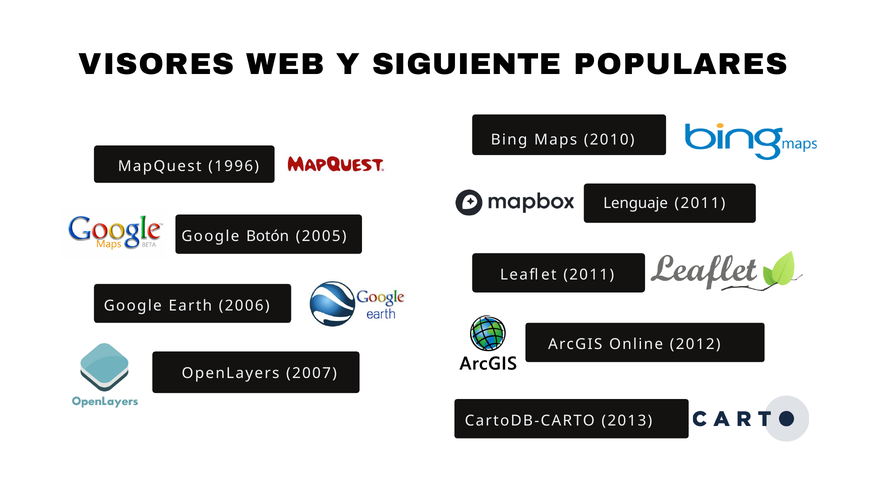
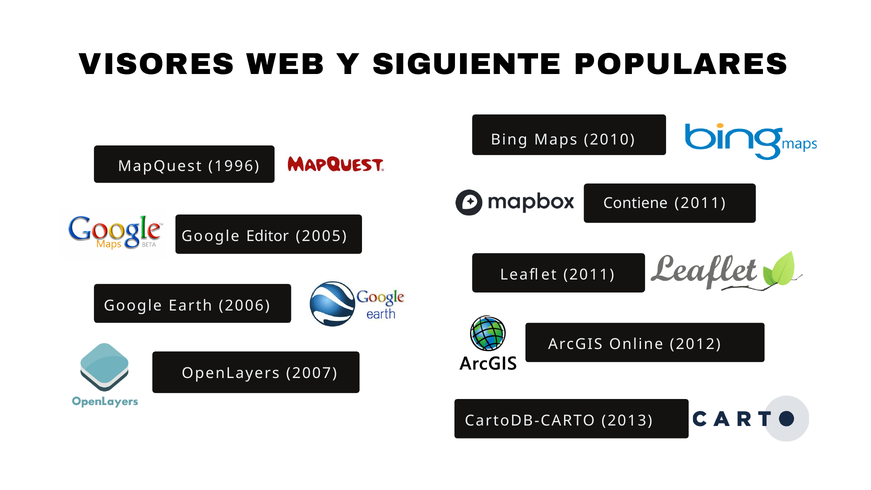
Lenguaje: Lenguaje -> Contiene (635, 203)
Botón: Botón -> Editor (268, 236)
